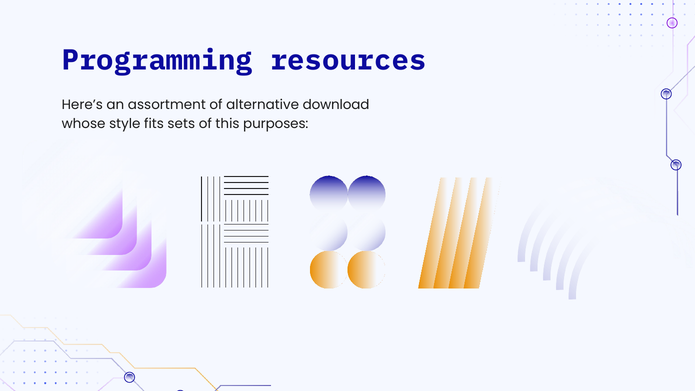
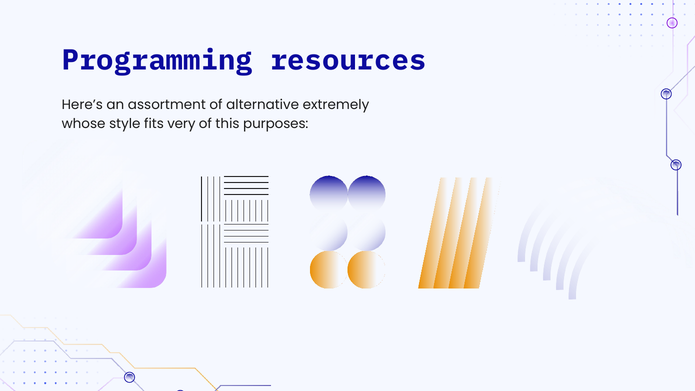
download: download -> extremely (336, 105)
sets: sets -> very (181, 124)
